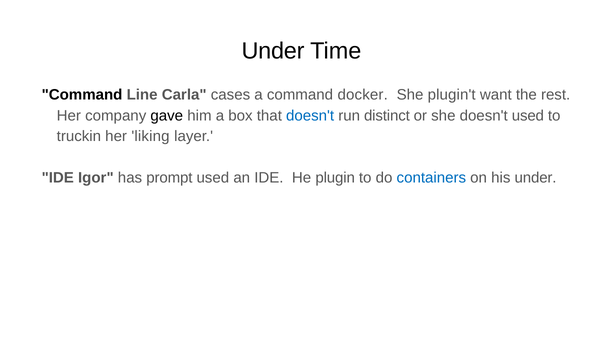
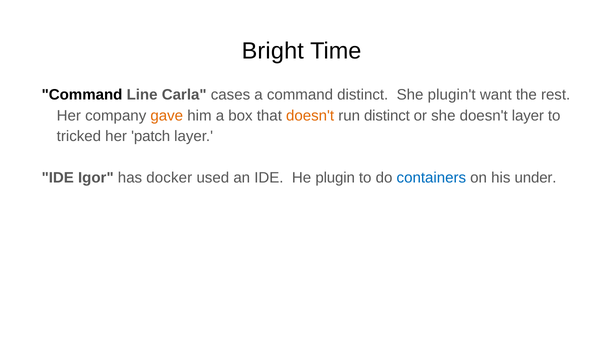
Under: Under -> Bright (273, 51)
command docker: docker -> distinct (363, 95)
gave colour: black -> orange (167, 116)
doesn't colour: blue -> orange (310, 116)
doesn't used: used -> layer (528, 116)
truckin: truckin -> tricked (79, 136)
liking: liking -> patch (151, 136)
prompt: prompt -> docker (169, 178)
